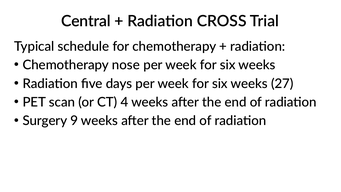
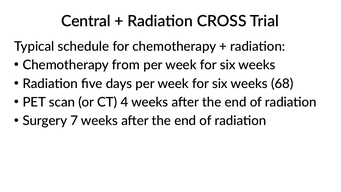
nose: nose -> from (126, 65)
27: 27 -> 68 (282, 84)
9: 9 -> 7 (74, 121)
